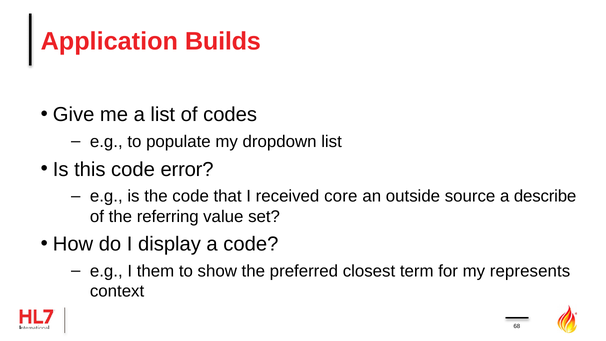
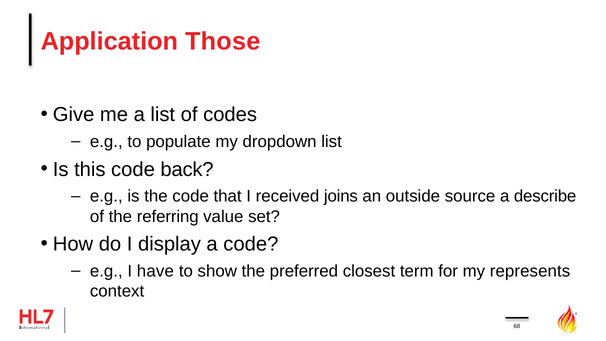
Builds: Builds -> Those (223, 41)
error: error -> back (187, 169)
core: core -> joins (341, 196)
them: them -> have (155, 271)
